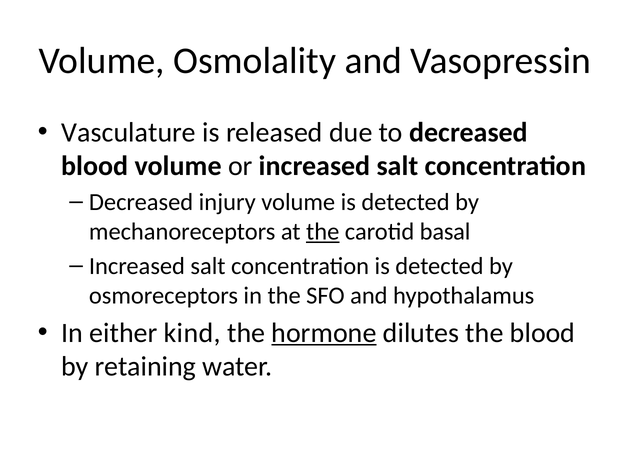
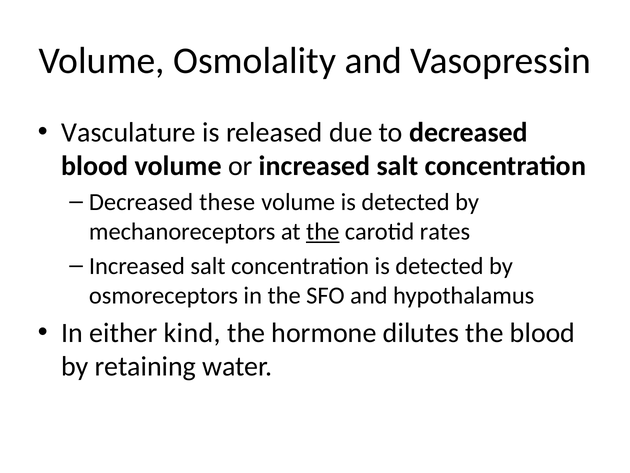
injury: injury -> these (227, 202)
basal: basal -> rates (445, 231)
hormone underline: present -> none (324, 332)
